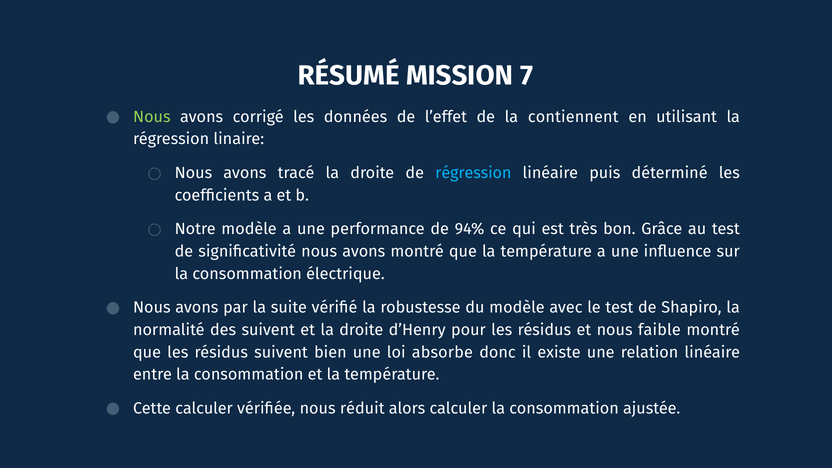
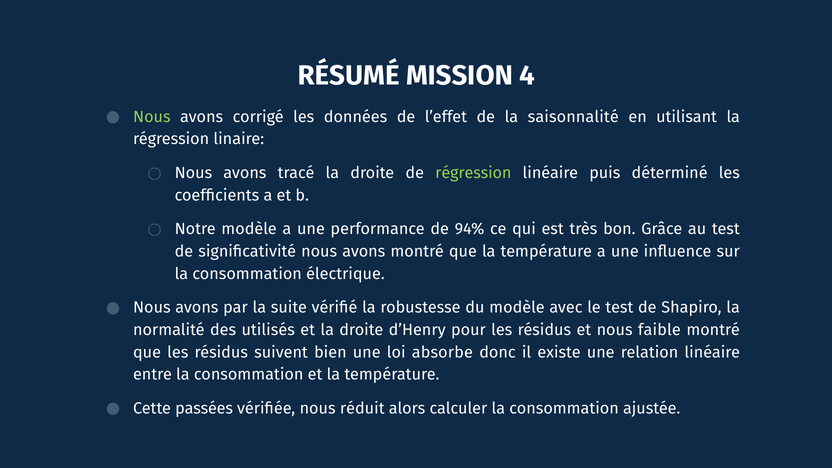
7: 7 -> 4 (527, 76)
contiennent: contiennent -> saisonnalité (573, 117)
régression colour: light blue -> light green (473, 173)
des suivent: suivent -> utilisés (268, 330)
Cette calculer: calculer -> passées (204, 408)
